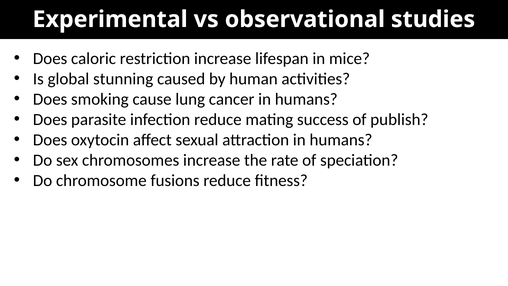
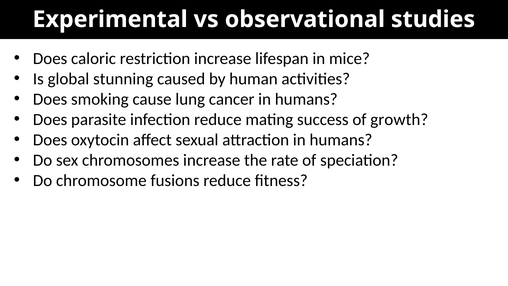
publish: publish -> growth (399, 119)
